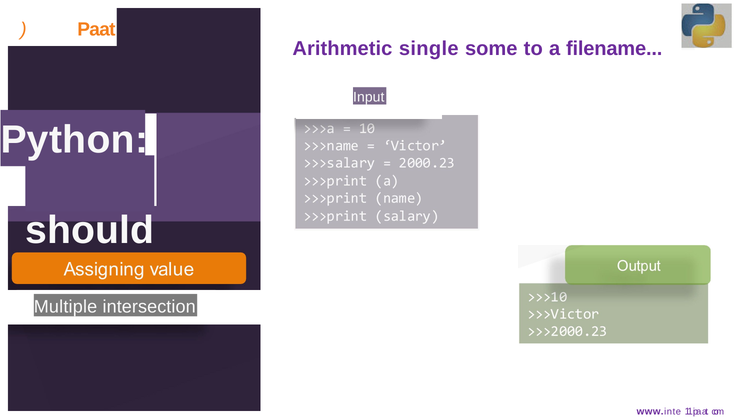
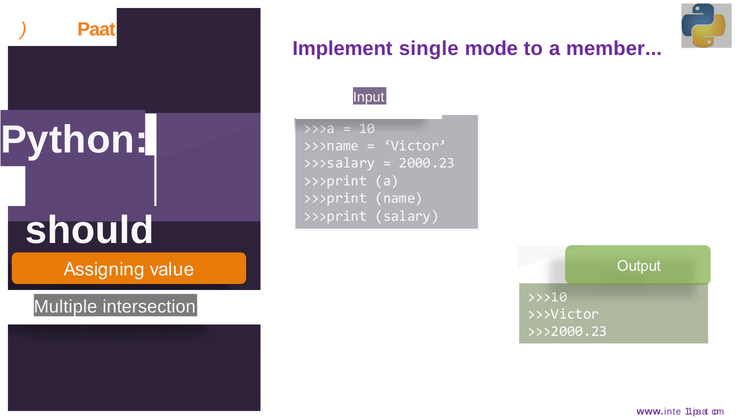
Arithmetic: Arithmetic -> Implement (342, 48)
some: some -> mode (491, 48)
filename: filename -> member (614, 48)
